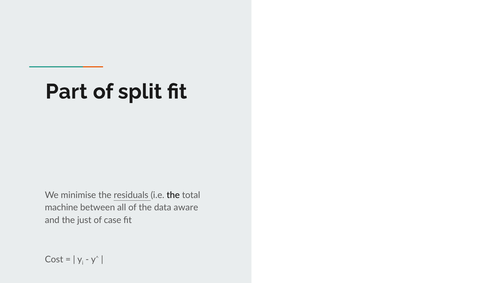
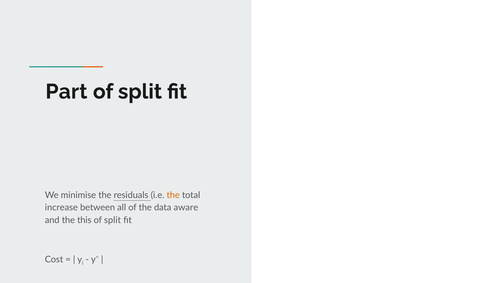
the colour: black -> orange (173, 195)
machine: machine -> increase (61, 208)
just: just -> this (84, 220)
case: case -> split (112, 220)
